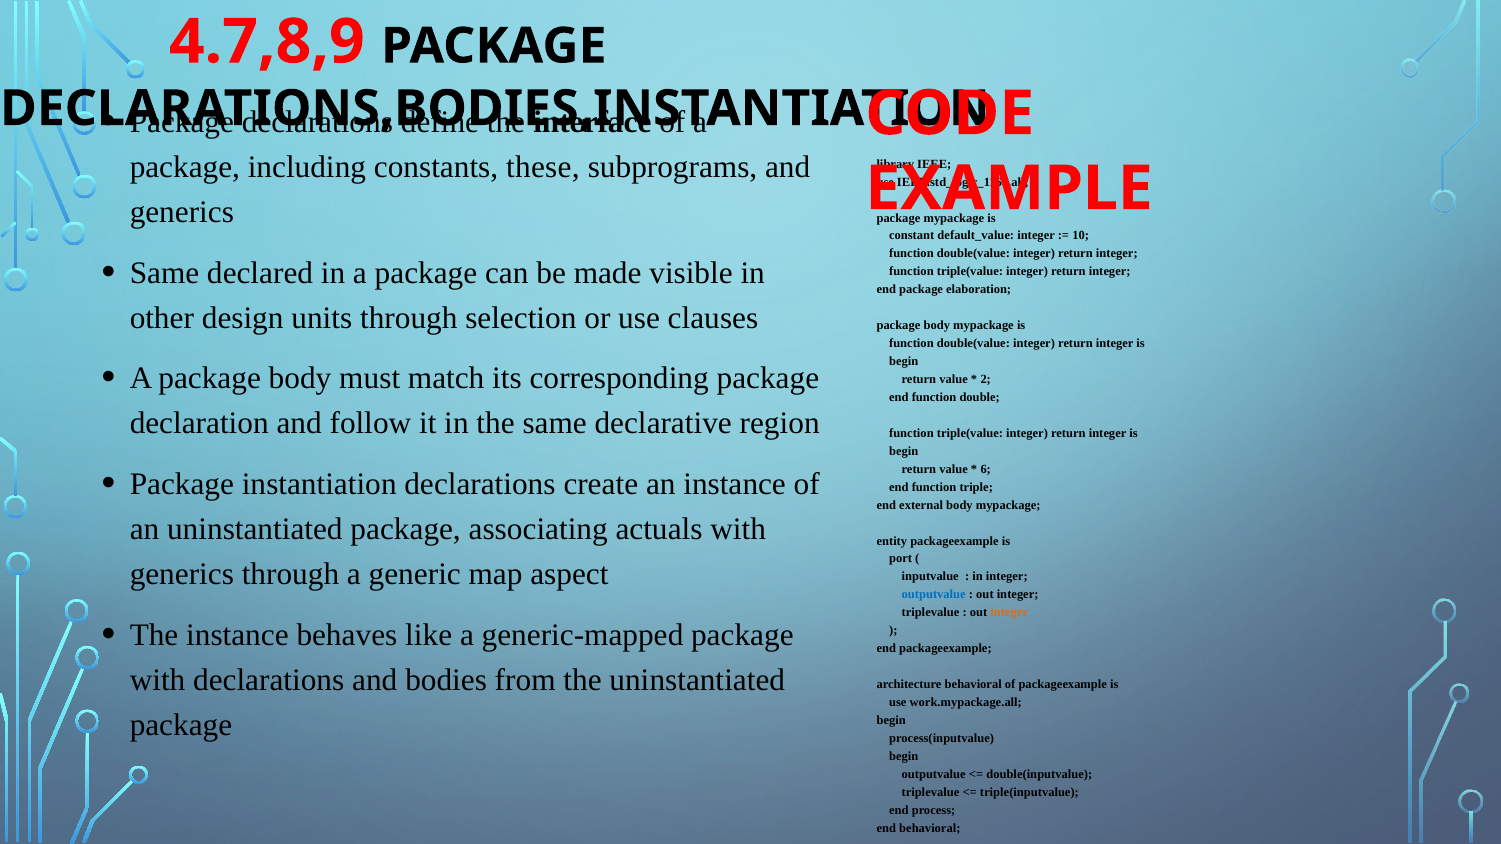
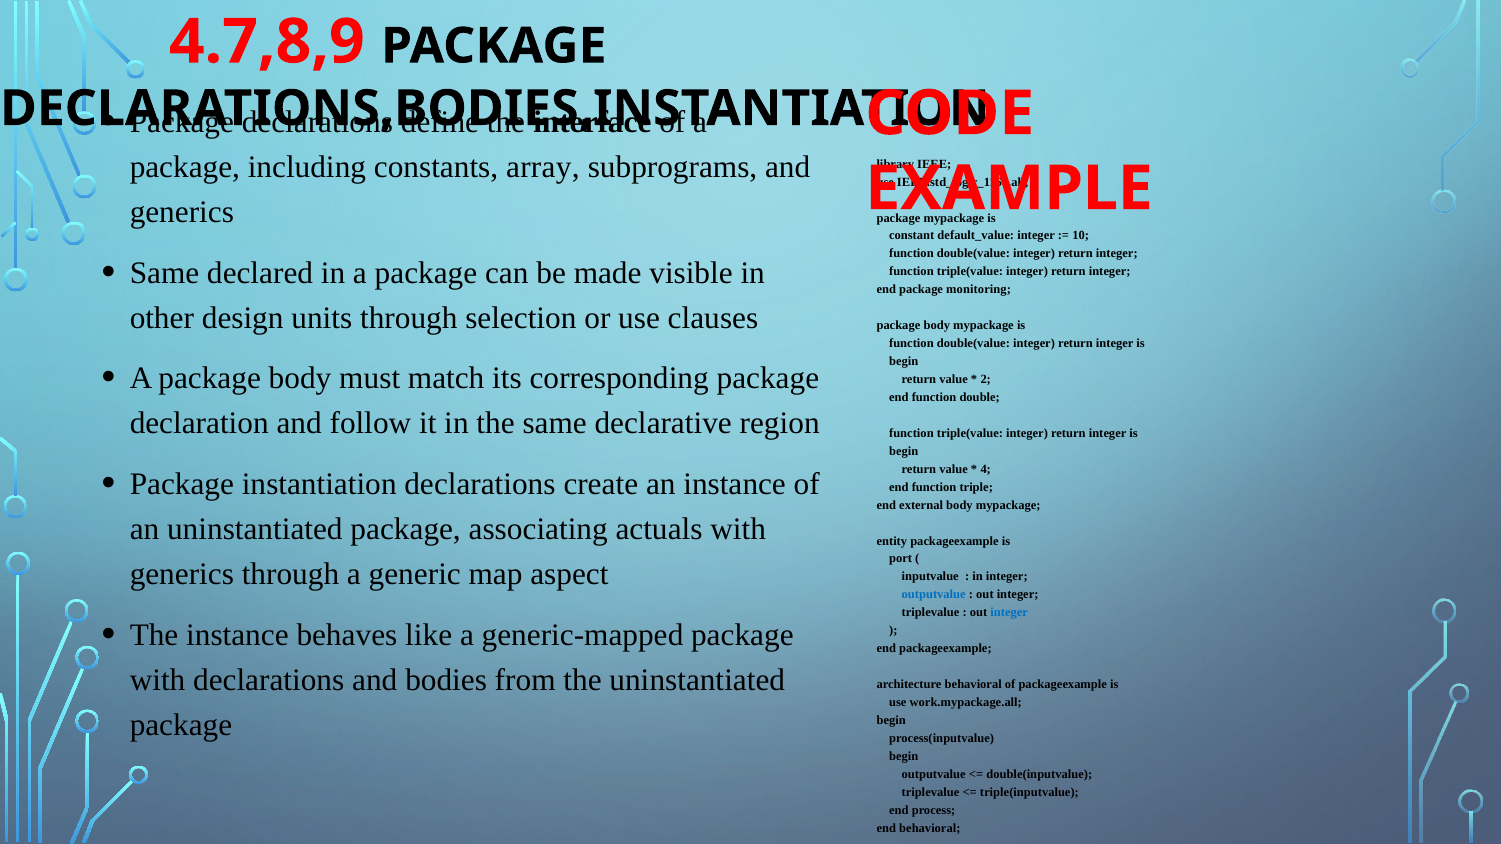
these: these -> array (543, 167)
elaboration: elaboration -> monitoring (979, 290)
6: 6 -> 4 (986, 469)
integer colour: orange -> blue (1009, 613)
